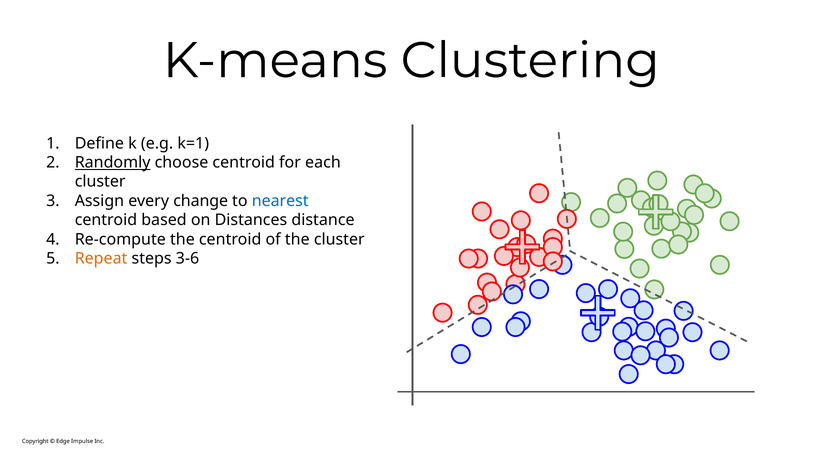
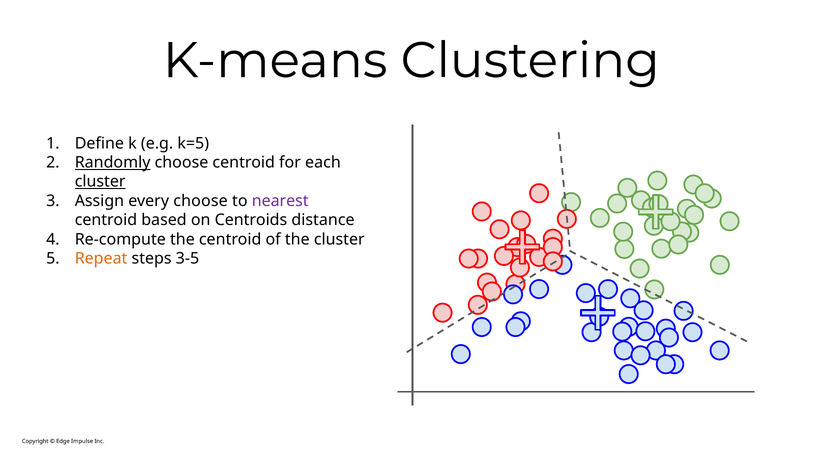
k=1: k=1 -> k=5 (193, 143)
cluster underline: none -> present (100, 182)
every change: change -> choose (201, 201)
nearest colour: blue -> purple (280, 201)
Distances: Distances -> Centroids (251, 220)
3-6: 3-6 -> 3-5 (187, 259)
